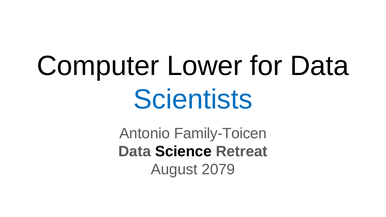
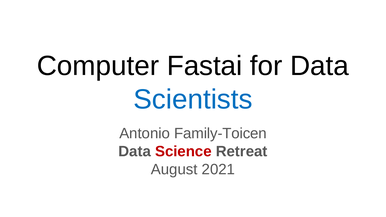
Lower: Lower -> Fastai (205, 66)
Science colour: black -> red (183, 152)
2079: 2079 -> 2021 (218, 170)
